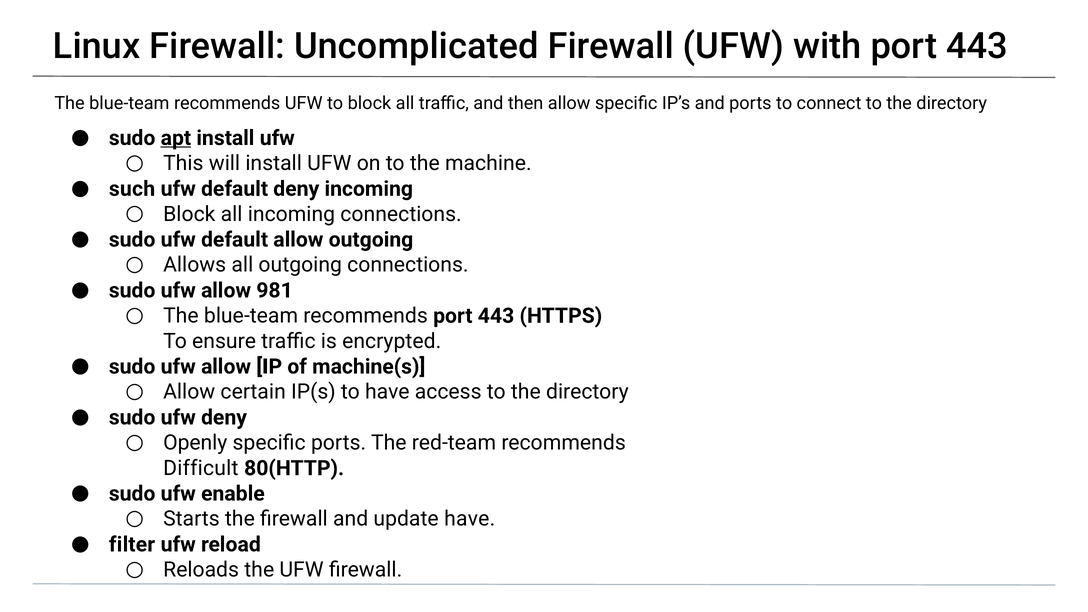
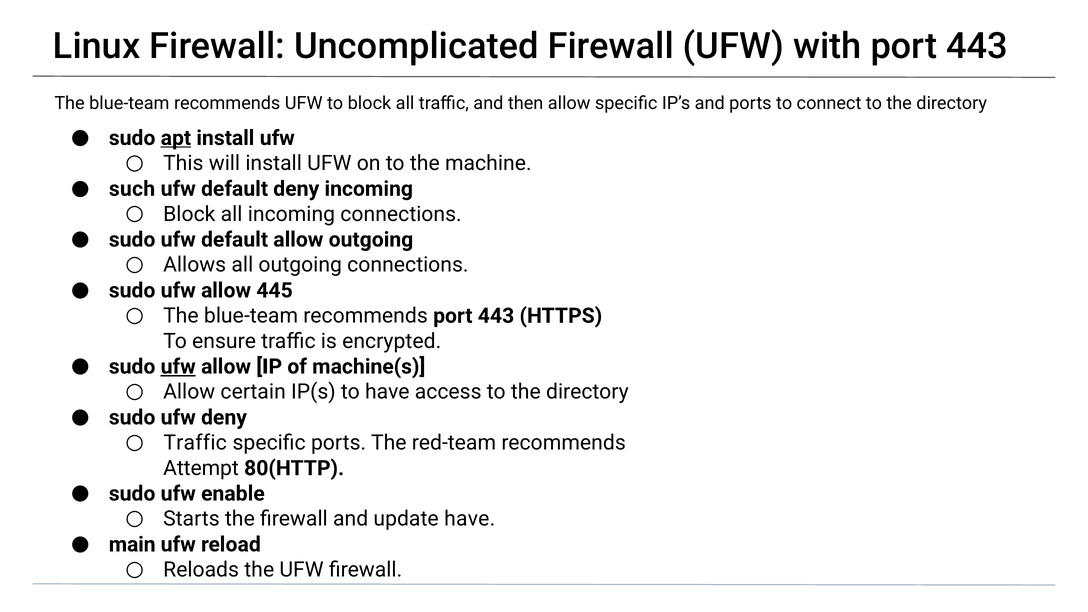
981: 981 -> 445 (275, 290)
ufw underline: none -> present (178, 367)
Openly: Openly -> Traffic (195, 443)
Difficult: Difficult -> Attempt (201, 468)
filter: filter -> main (132, 544)
